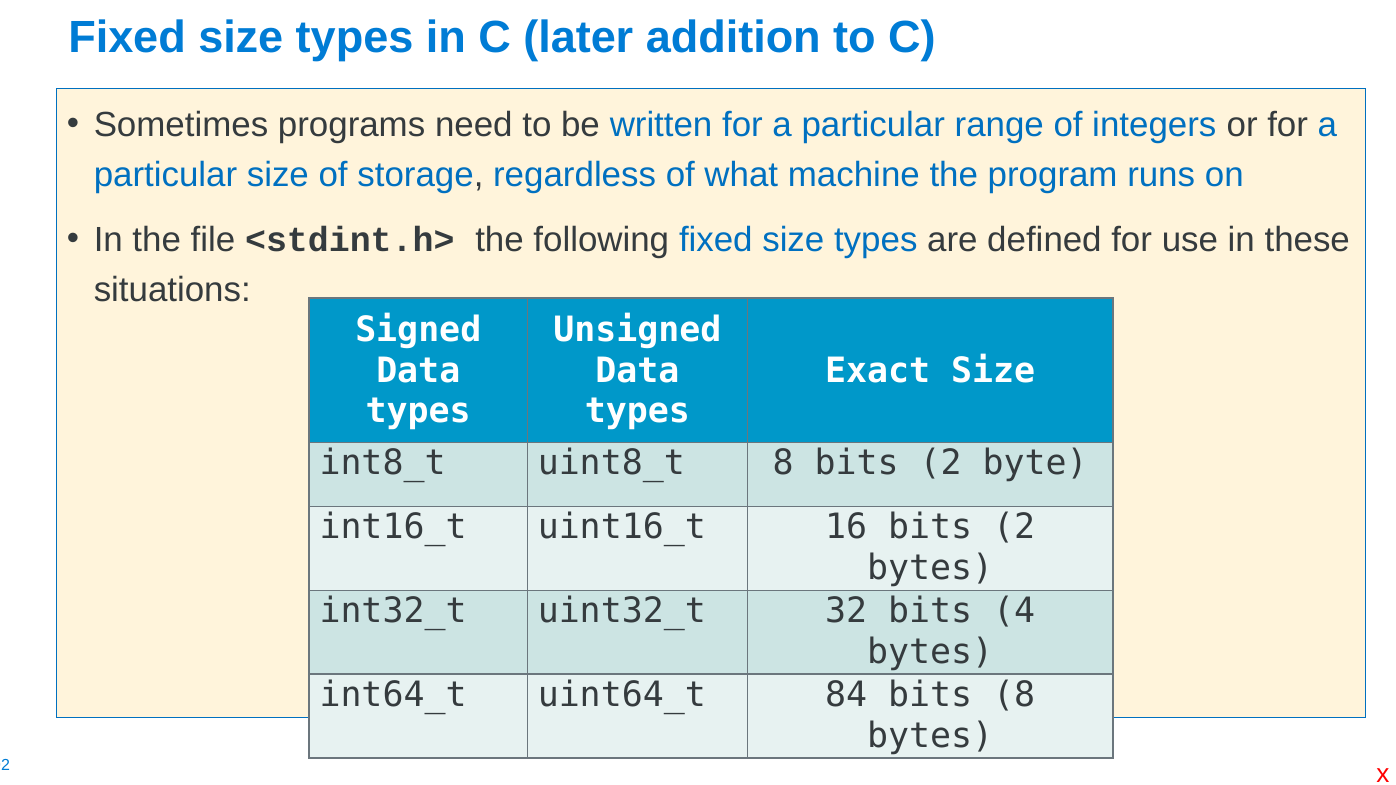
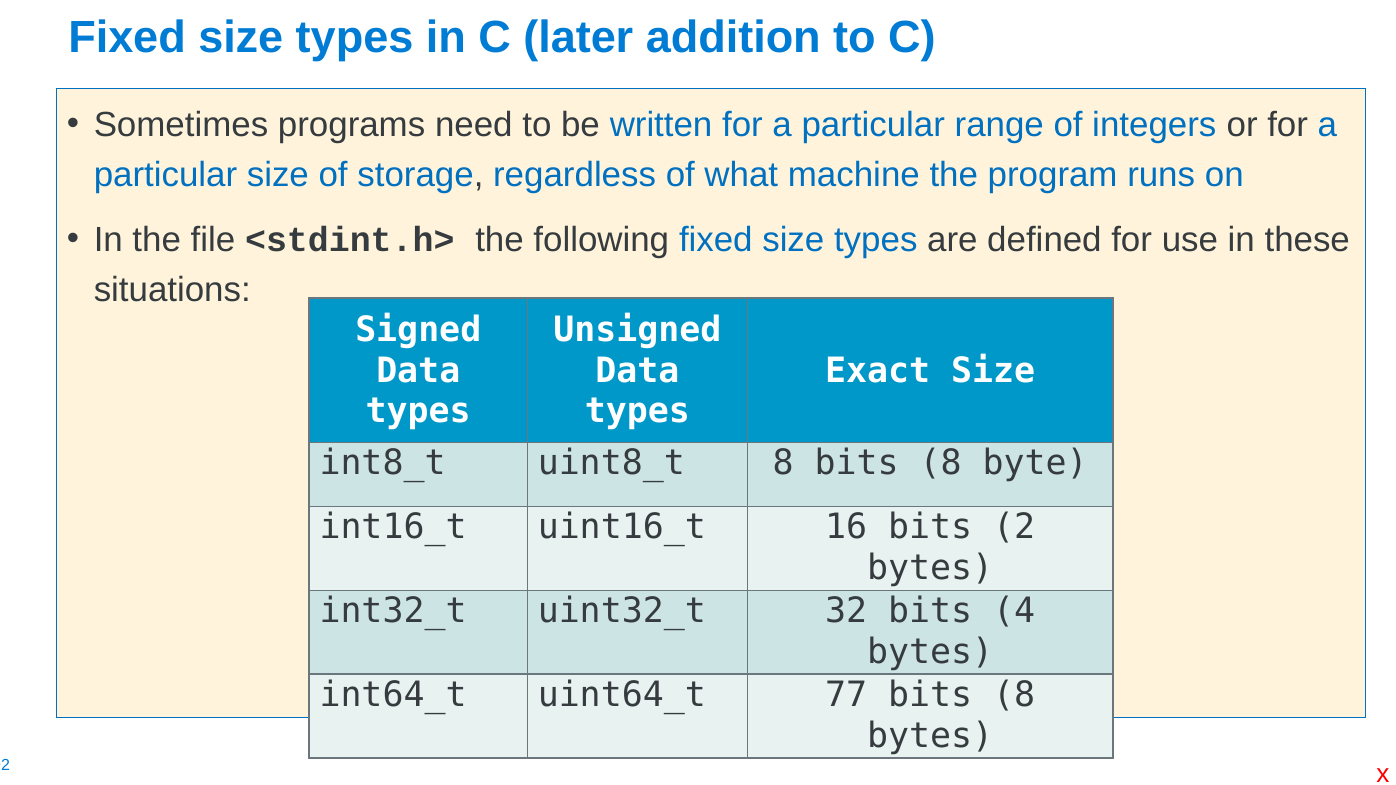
8 bits 2: 2 -> 8 (941, 463)
84: 84 -> 77 (846, 695)
